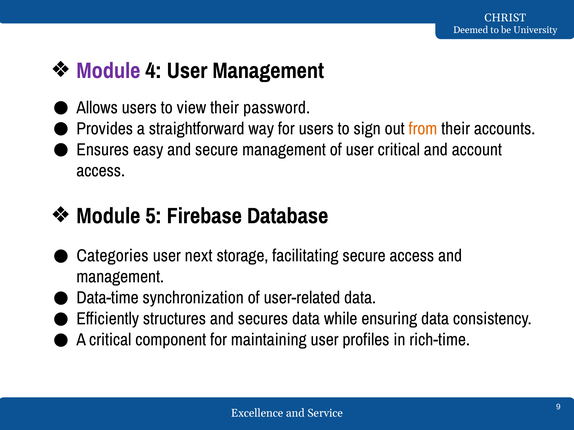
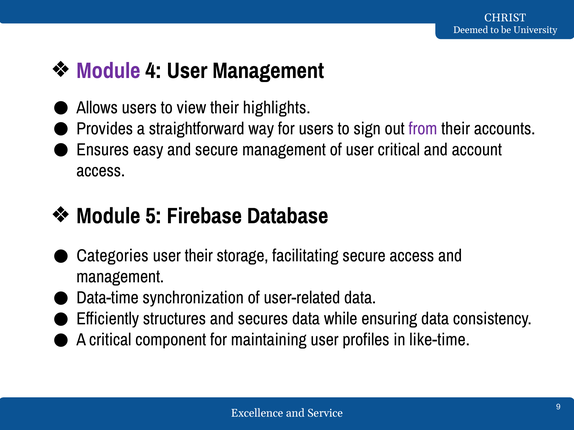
password: password -> highlights (277, 108)
from colour: orange -> purple (423, 129)
user next: next -> their (199, 256)
rich-time: rich-time -> like-time (440, 340)
